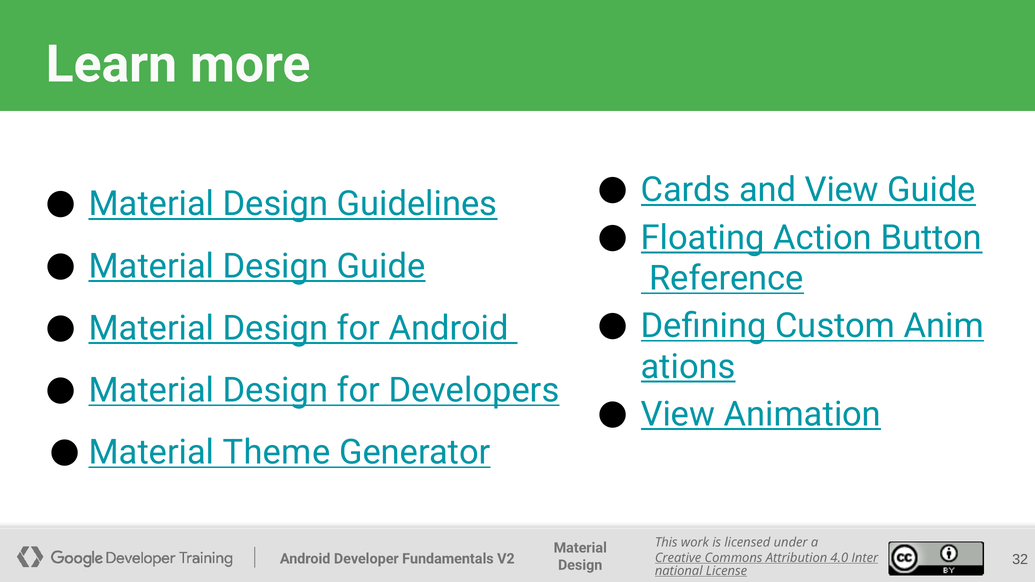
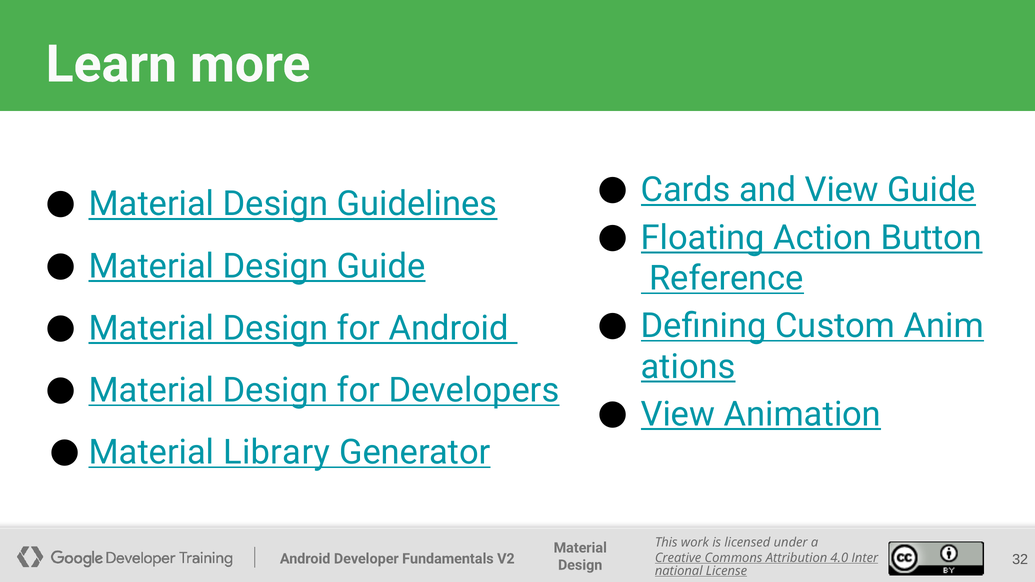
Theme: Theme -> Library (277, 453)
